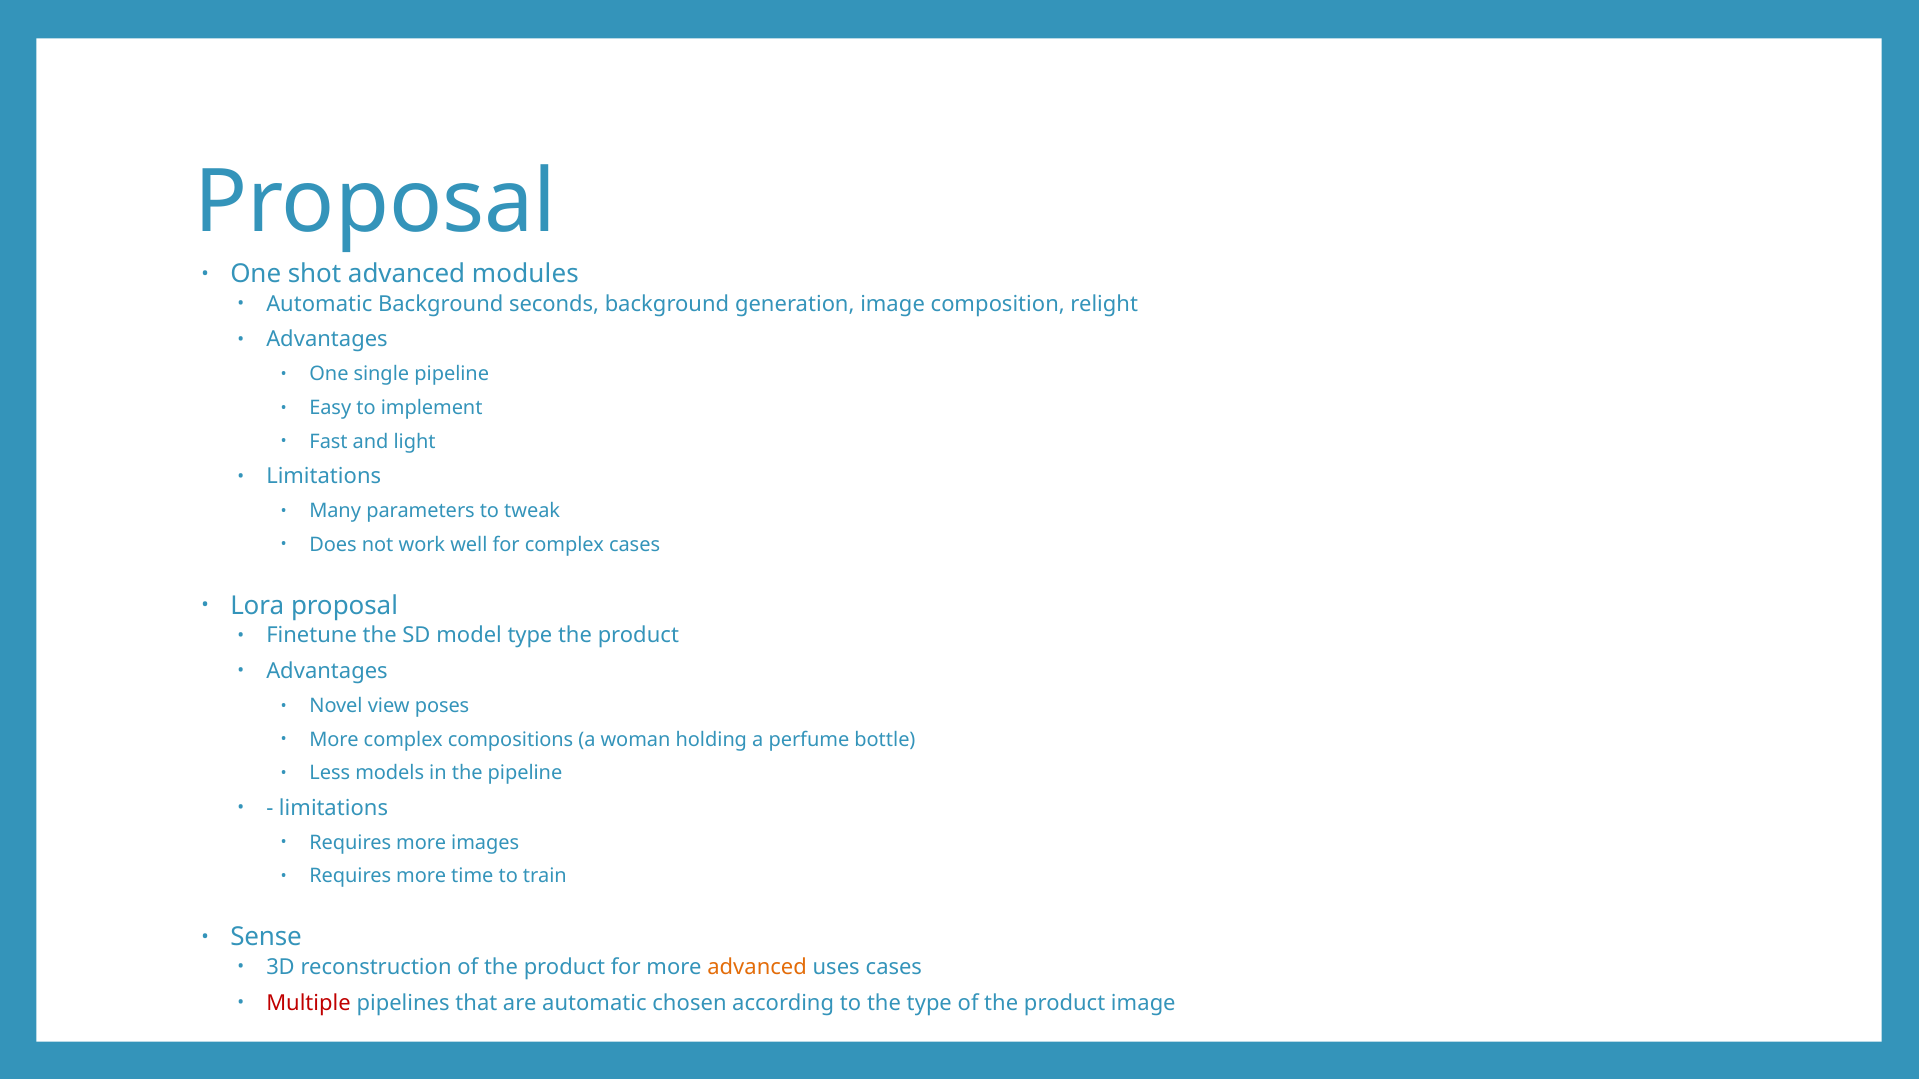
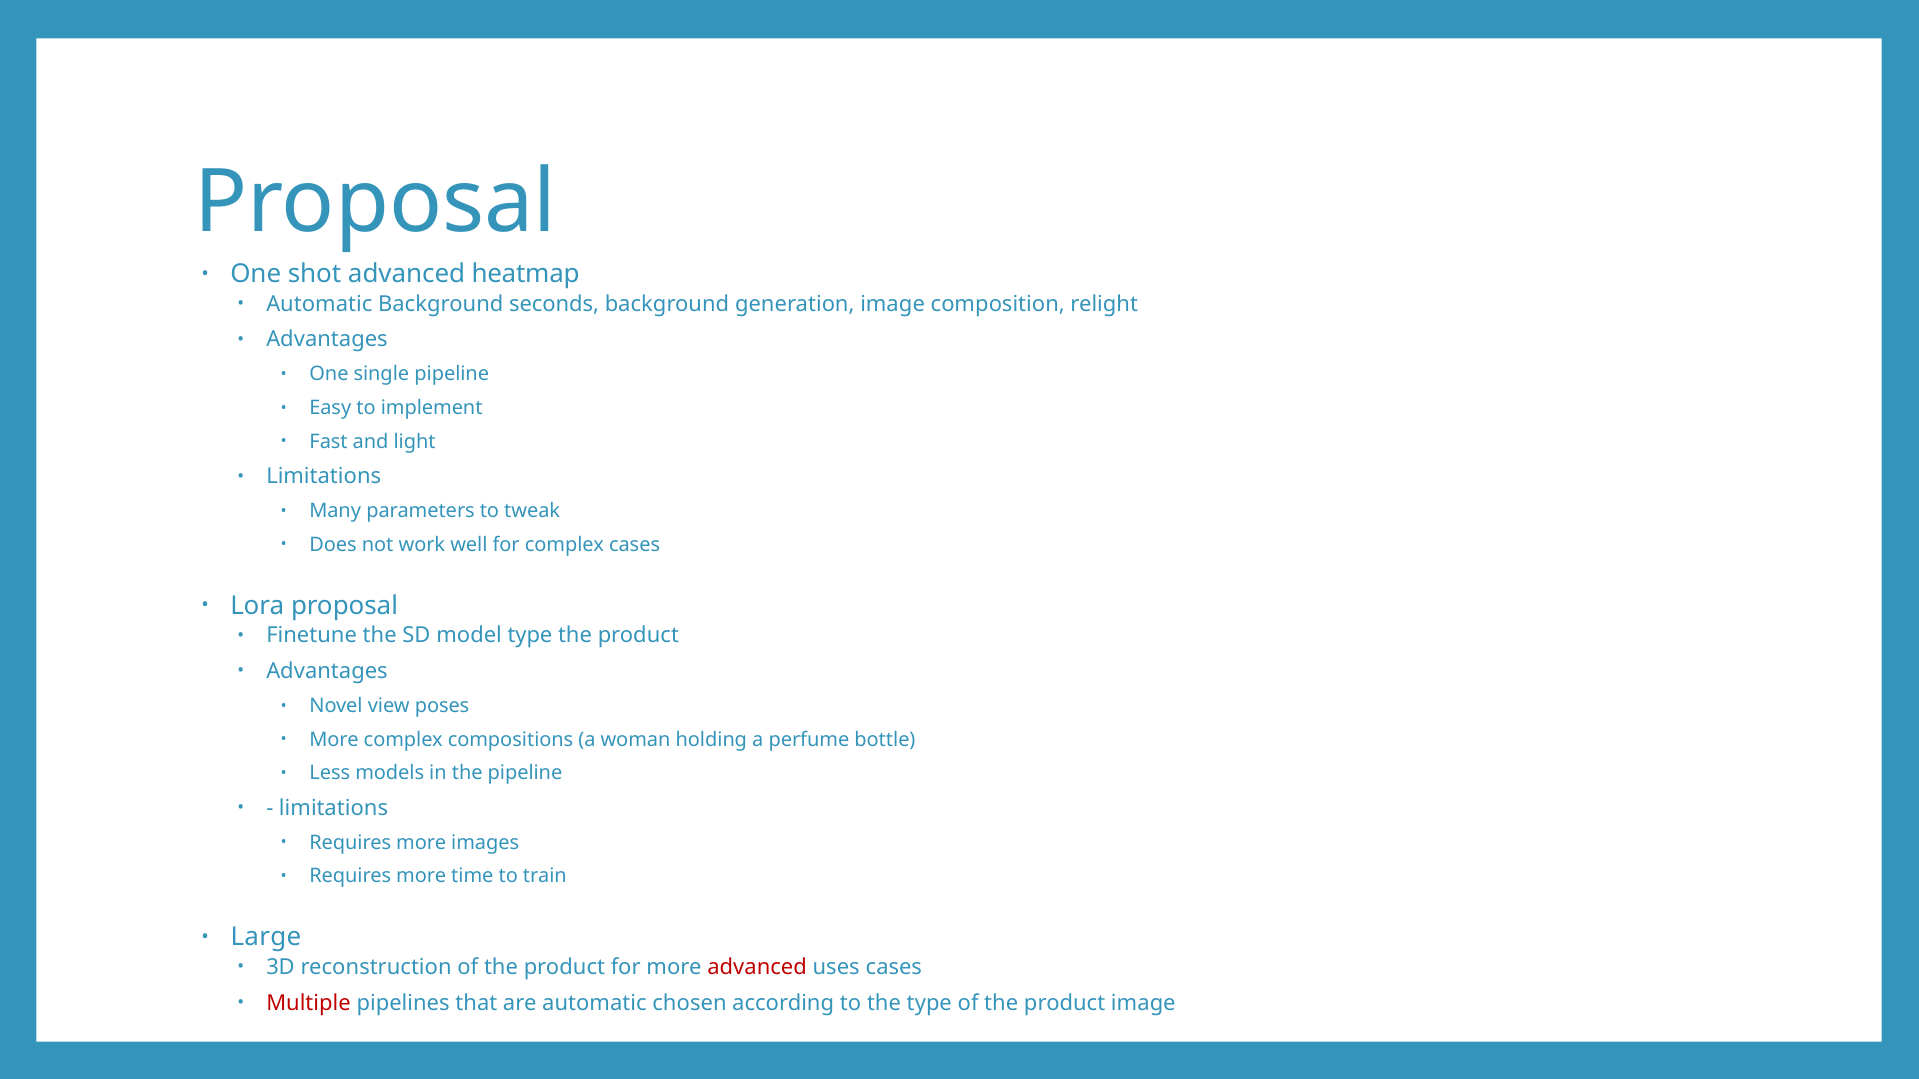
modules: modules -> heatmap (526, 274)
Sense: Sense -> Large (266, 937)
advanced colour: orange -> red (757, 967)
